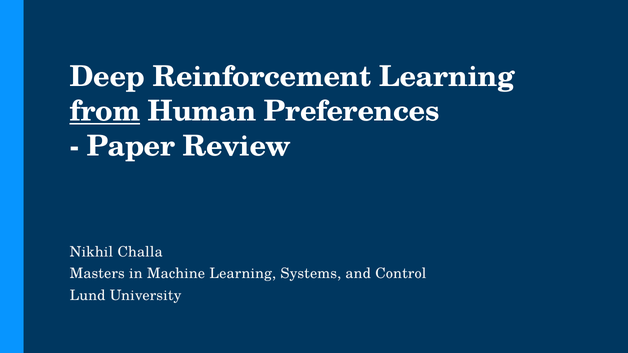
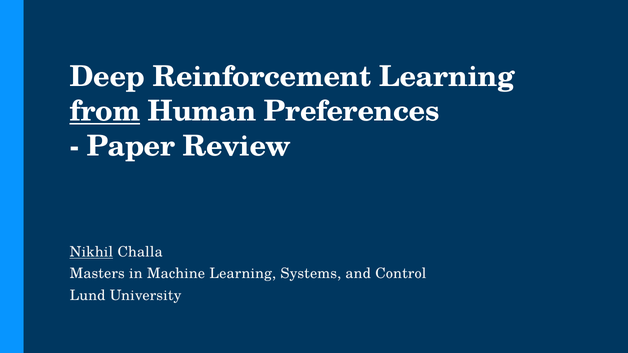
Nikhil underline: none -> present (91, 252)
